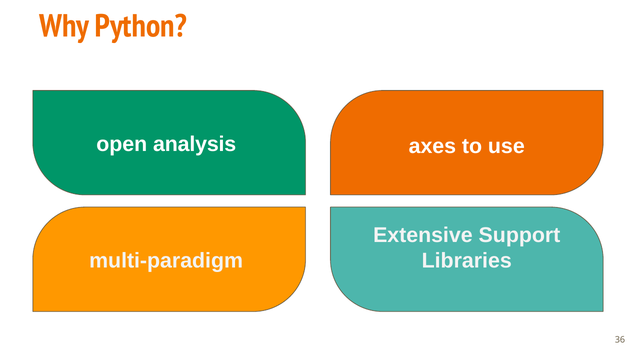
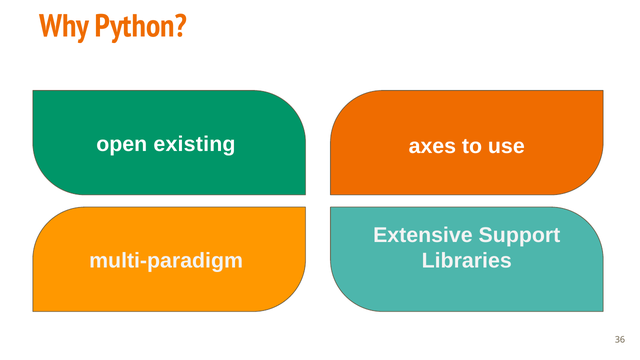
analysis: analysis -> existing (194, 144)
